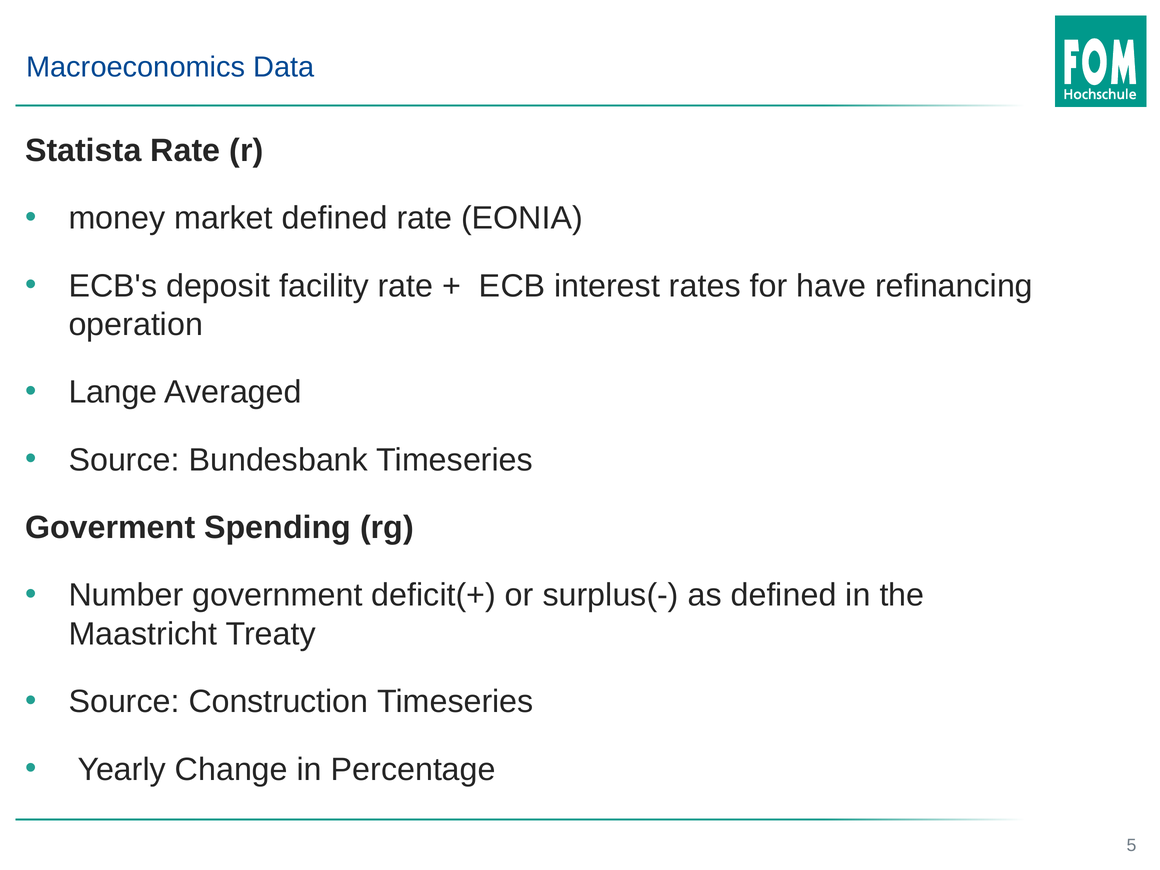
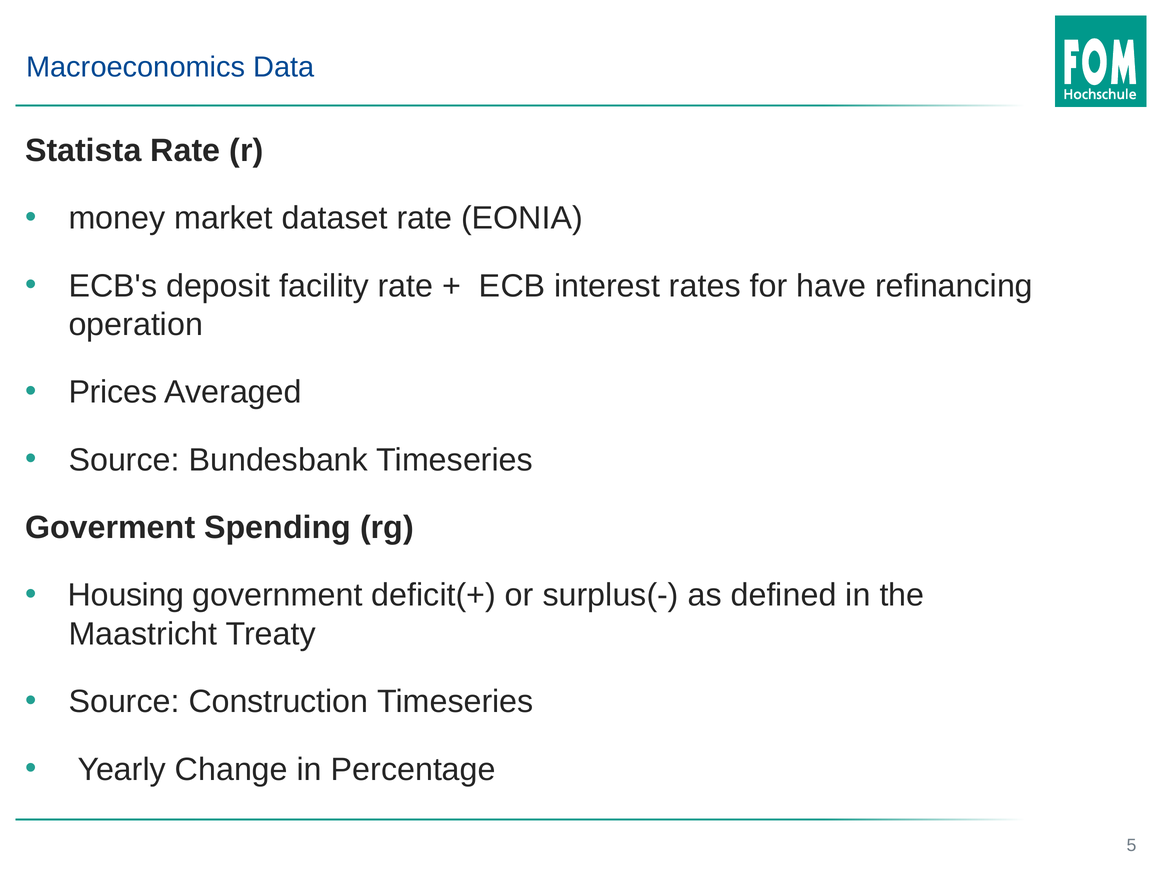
market defined: defined -> dataset (335, 218)
Lange: Lange -> Prices (113, 392)
Number: Number -> Housing (126, 595)
